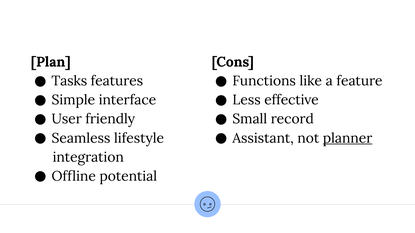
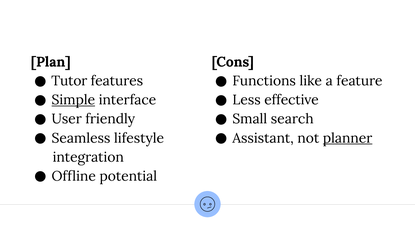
Tasks: Tasks -> Tutor (69, 81)
Simple underline: none -> present (73, 100)
record: record -> search (292, 119)
